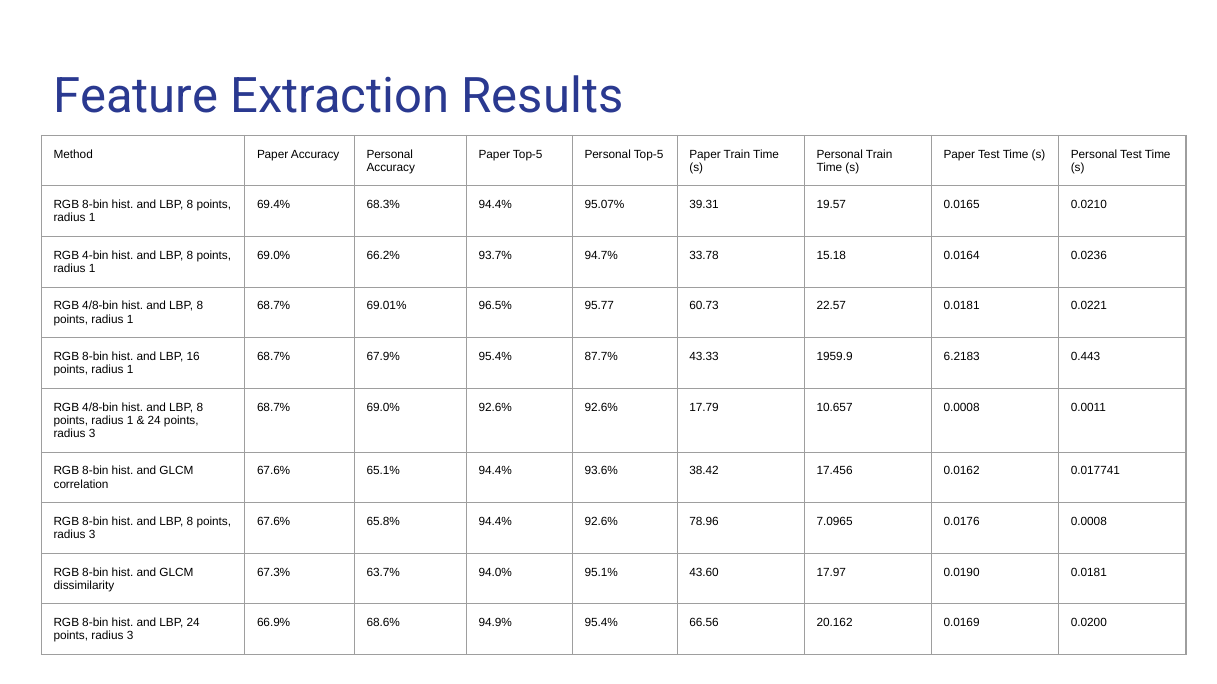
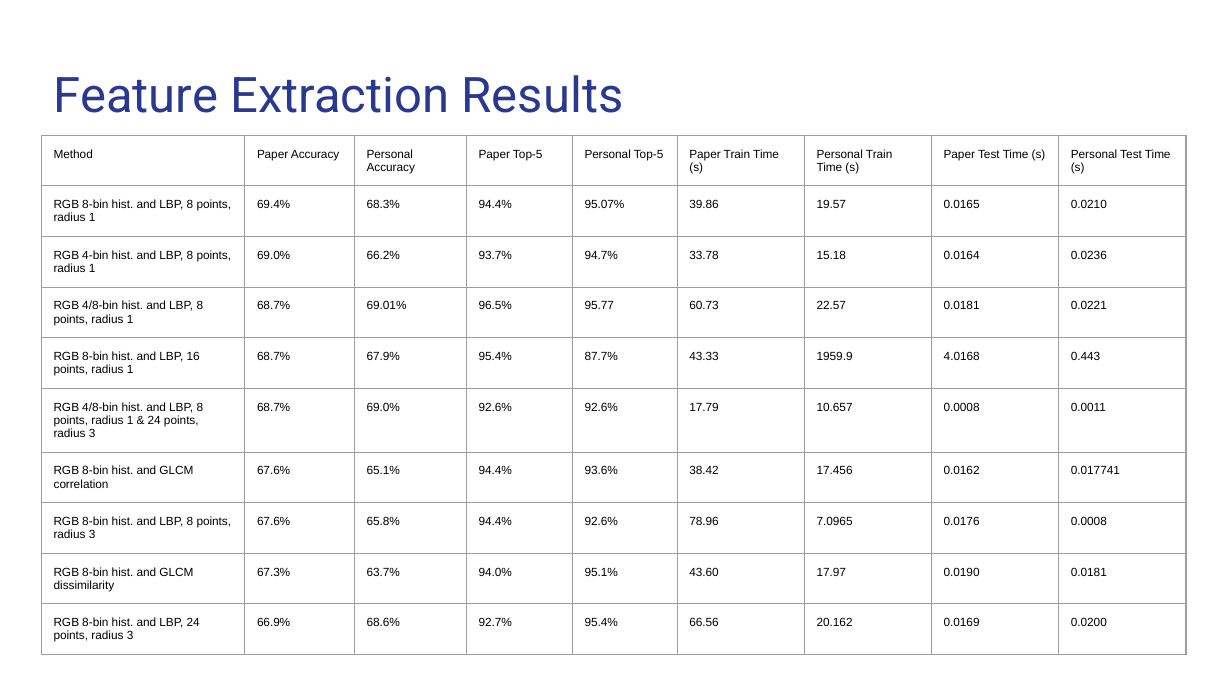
39.31: 39.31 -> 39.86 (704, 205)
6.2183: 6.2183 -> 4.0168 (962, 357)
94.9%: 94.9% -> 92.7% (495, 623)
